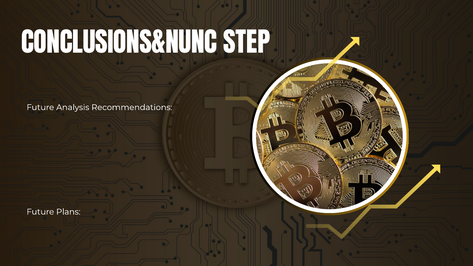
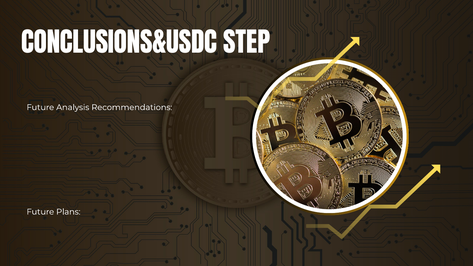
CONCLUSIONS&NUNC: CONCLUSIONS&NUNC -> CONCLUSIONS&USDC (119, 44)
